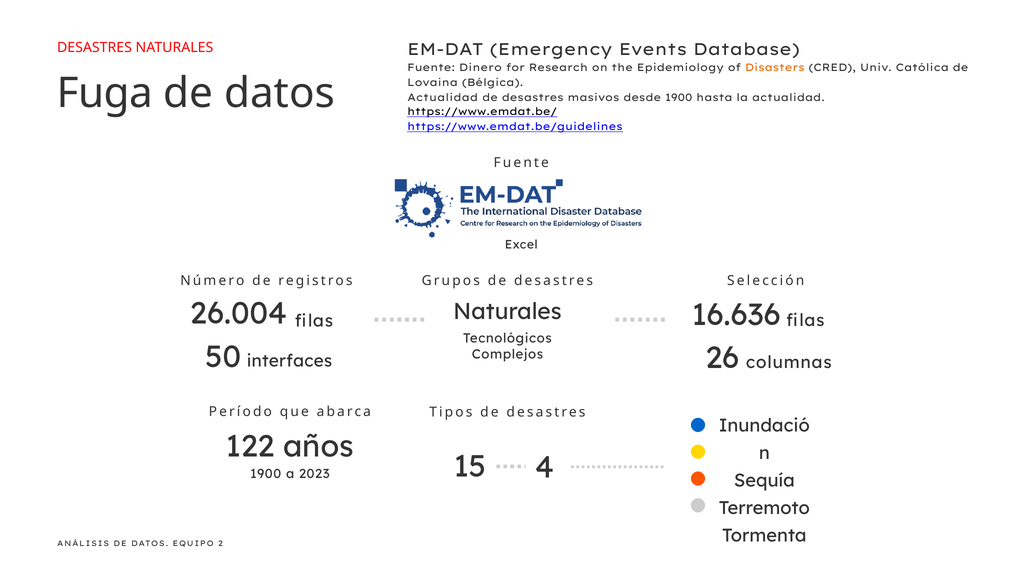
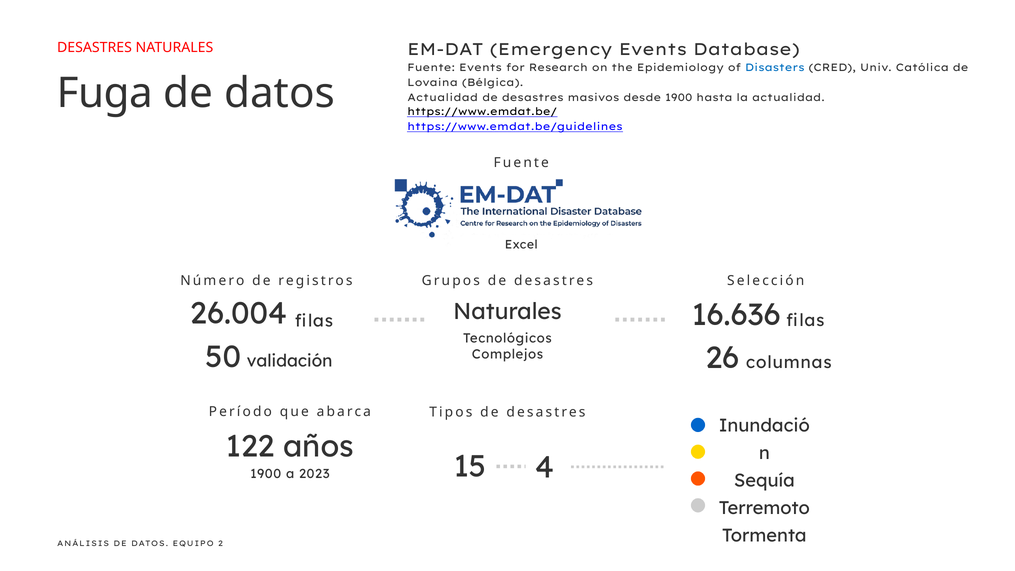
Fuente Dinero: Dinero -> Events (481, 68)
Disasters colour: orange -> blue (775, 68)
interfaces: interfaces -> validación (290, 361)
